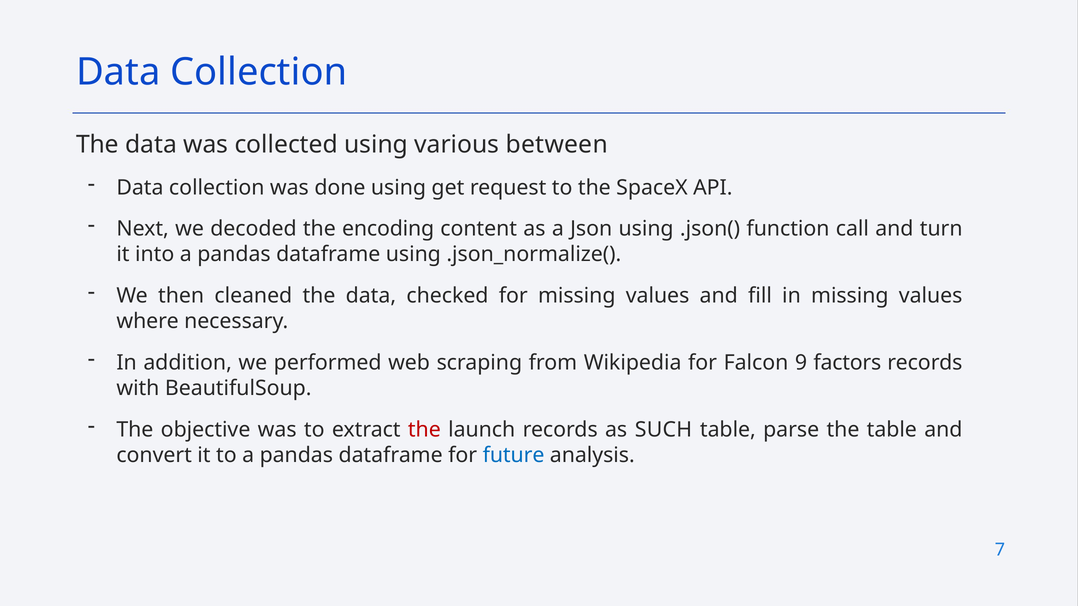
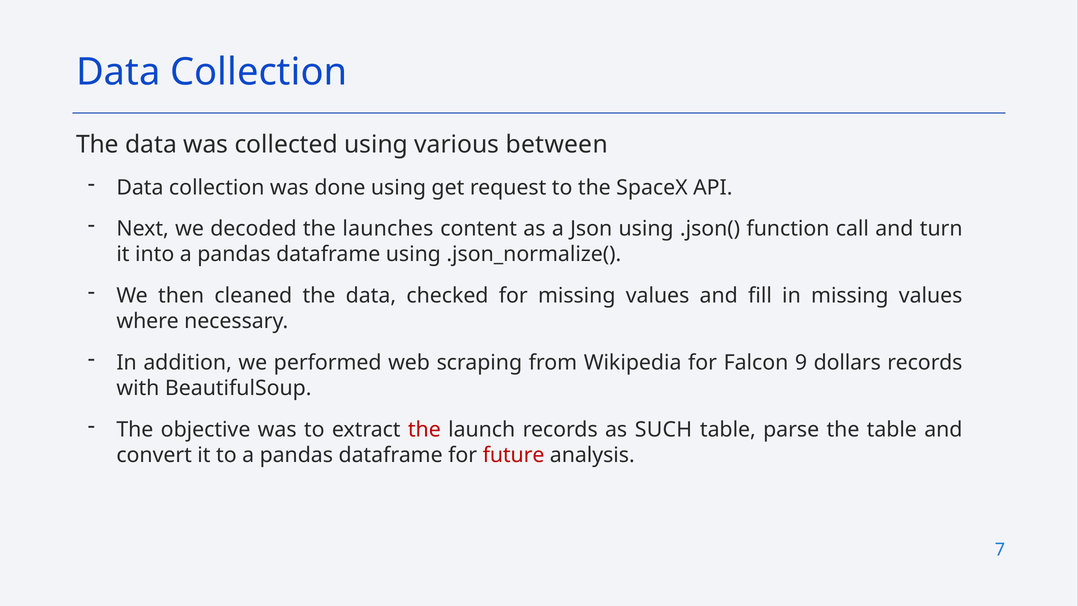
encoding: encoding -> launches (388, 229)
factors: factors -> dollars (847, 363)
future colour: blue -> red (514, 455)
